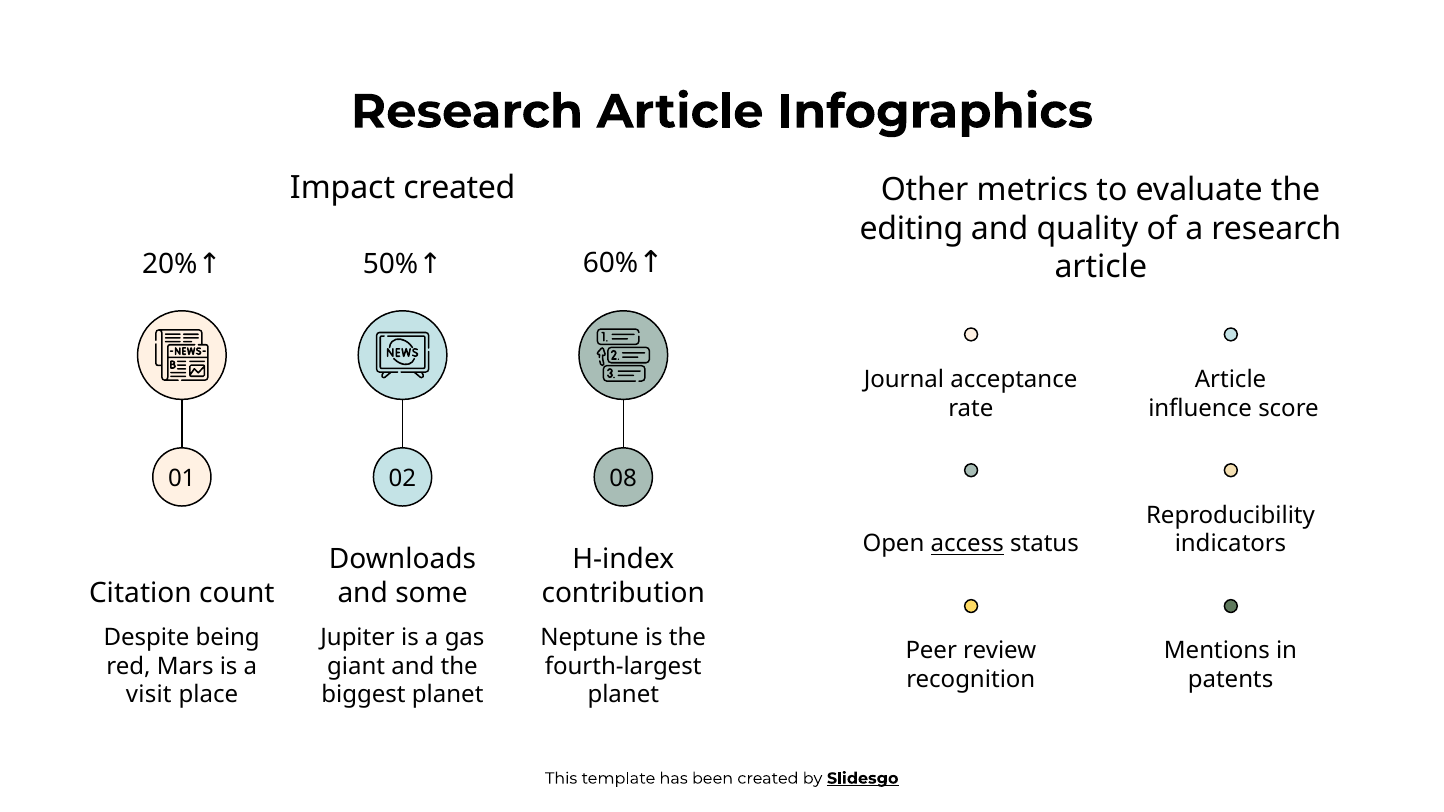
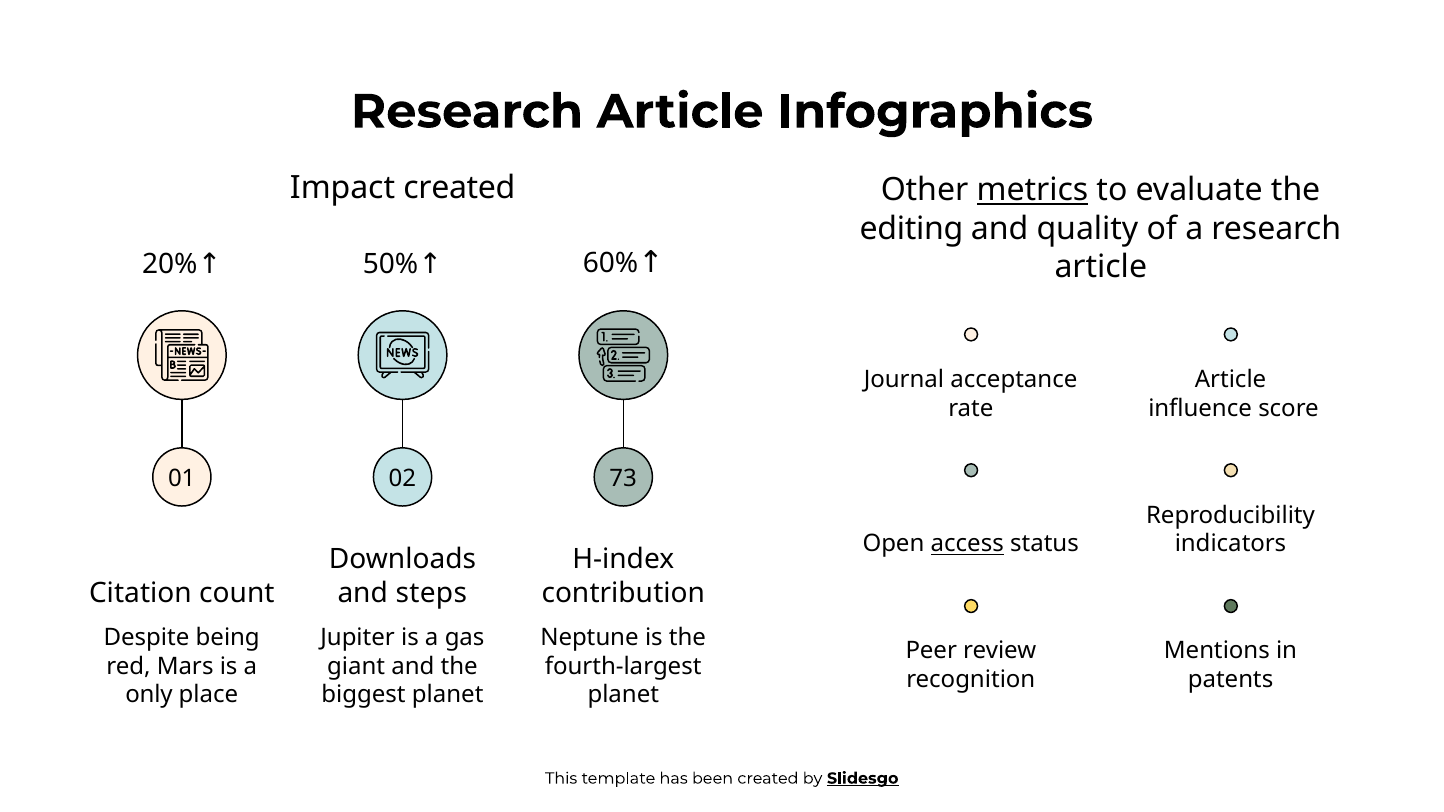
metrics underline: none -> present (1032, 190)
08: 08 -> 73 (623, 479)
some: some -> steps (431, 593)
visit: visit -> only (149, 695)
